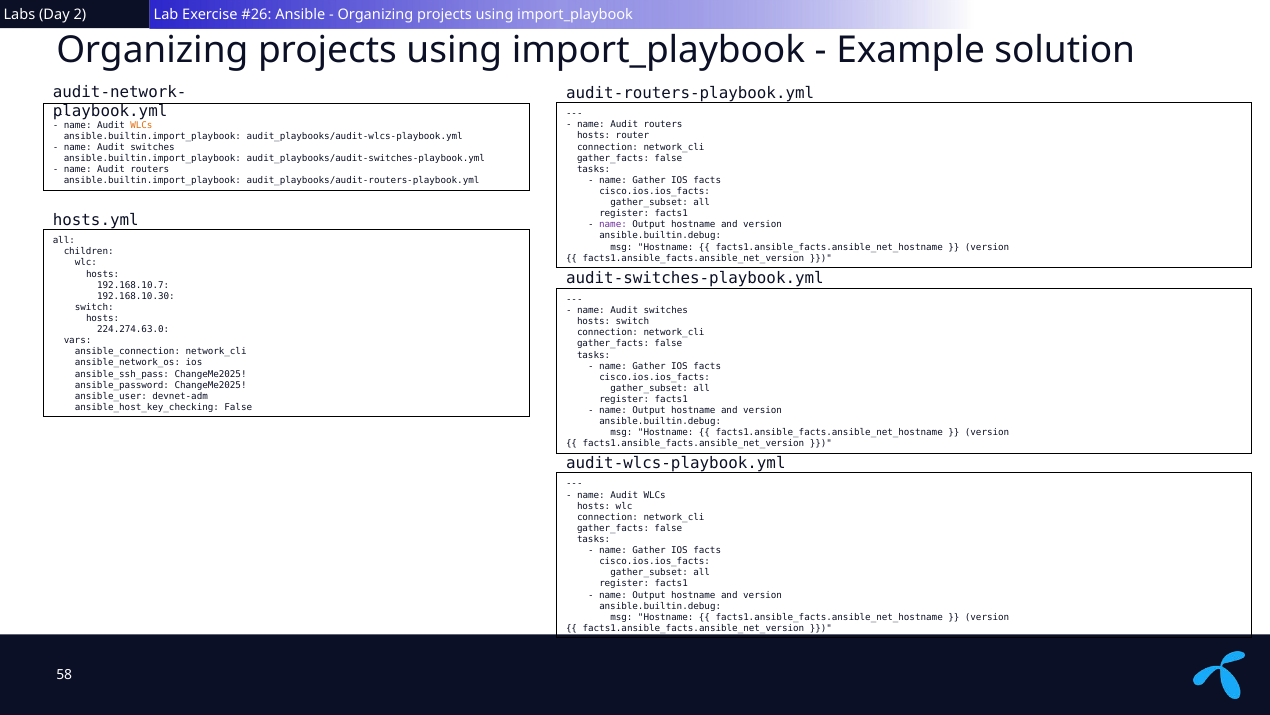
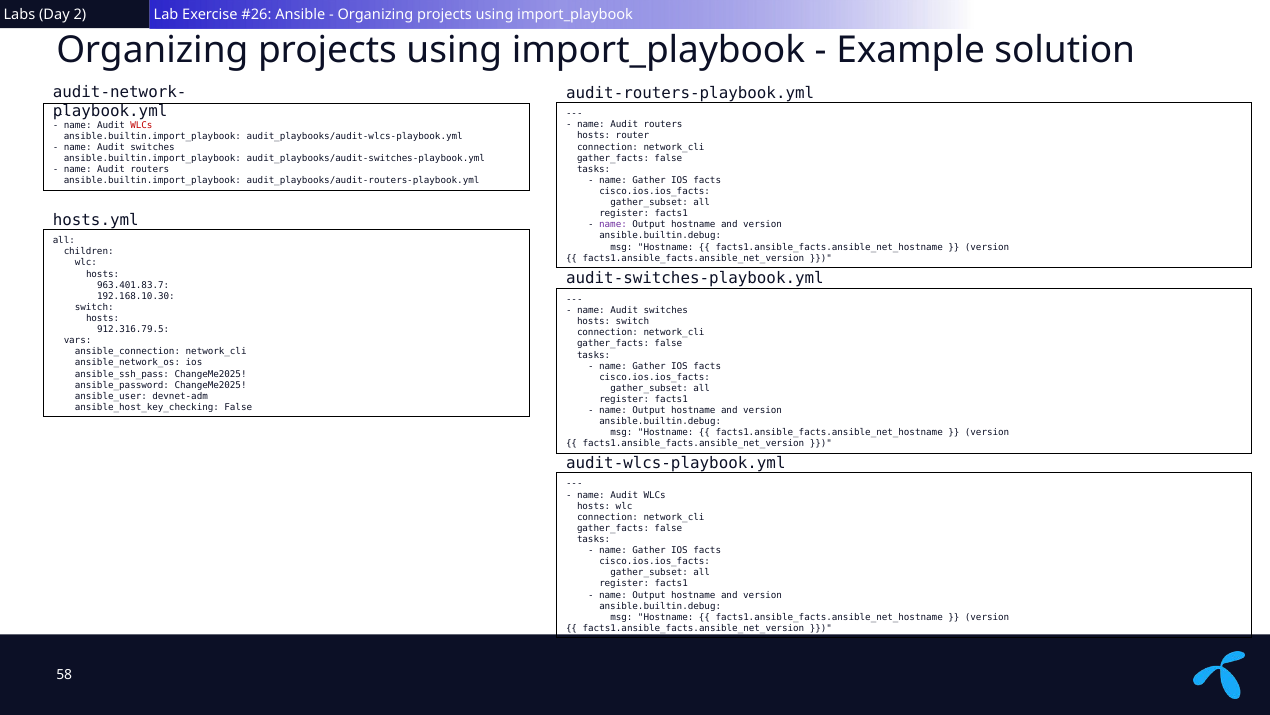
WLCs colour: orange -> red (141, 125)
192.168.10.7: 192.168.10.7 -> 963.401.83.7 (133, 285)
224.274.63.0: 224.274.63.0 -> 912.316.79.5 (133, 329)
